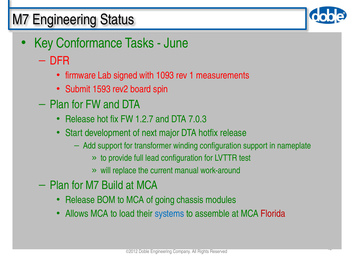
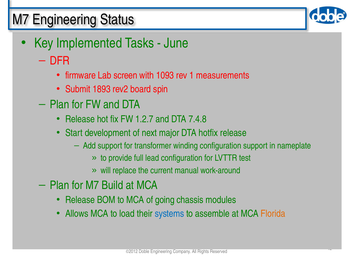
Conformance: Conformance -> Implemented (89, 43)
signed: signed -> screen (125, 76)
1593: 1593 -> 1893 (102, 89)
7.0.3: 7.0.3 -> 7.4.8 (198, 120)
Florida colour: red -> orange (273, 214)
